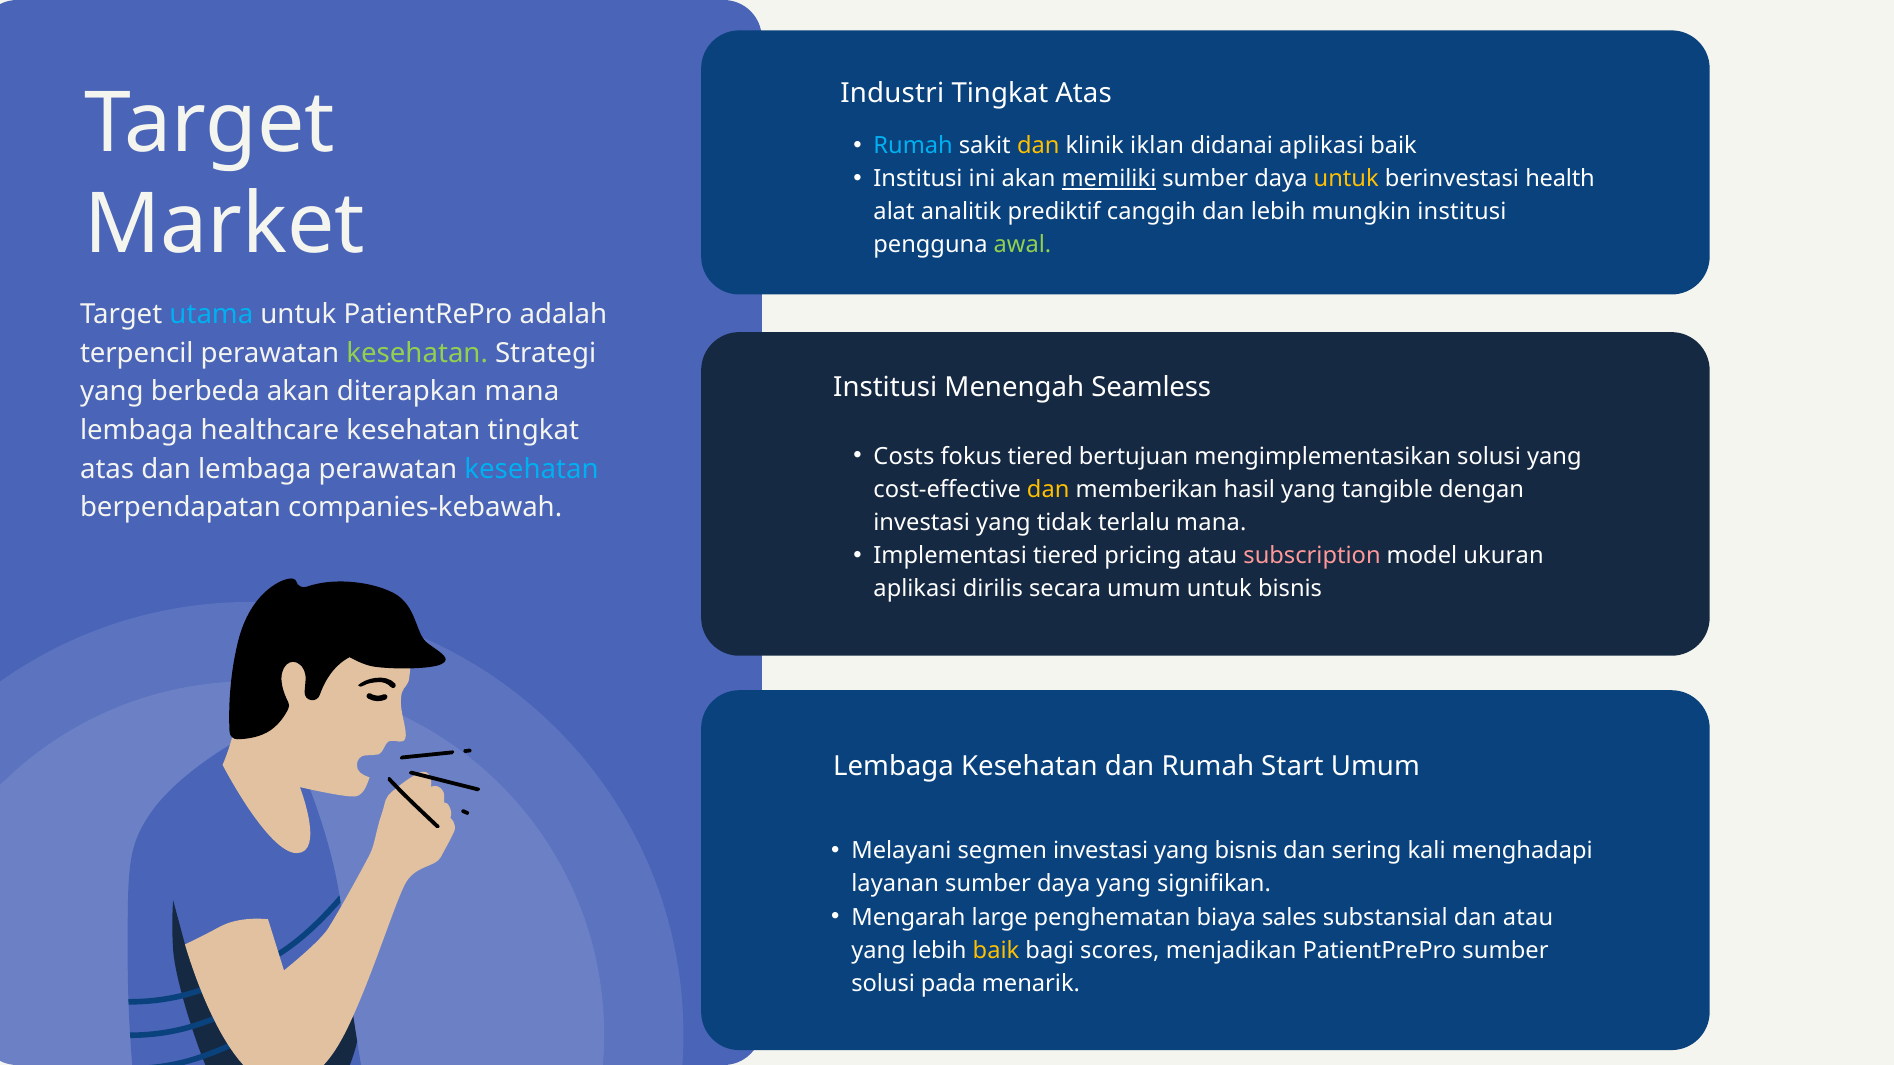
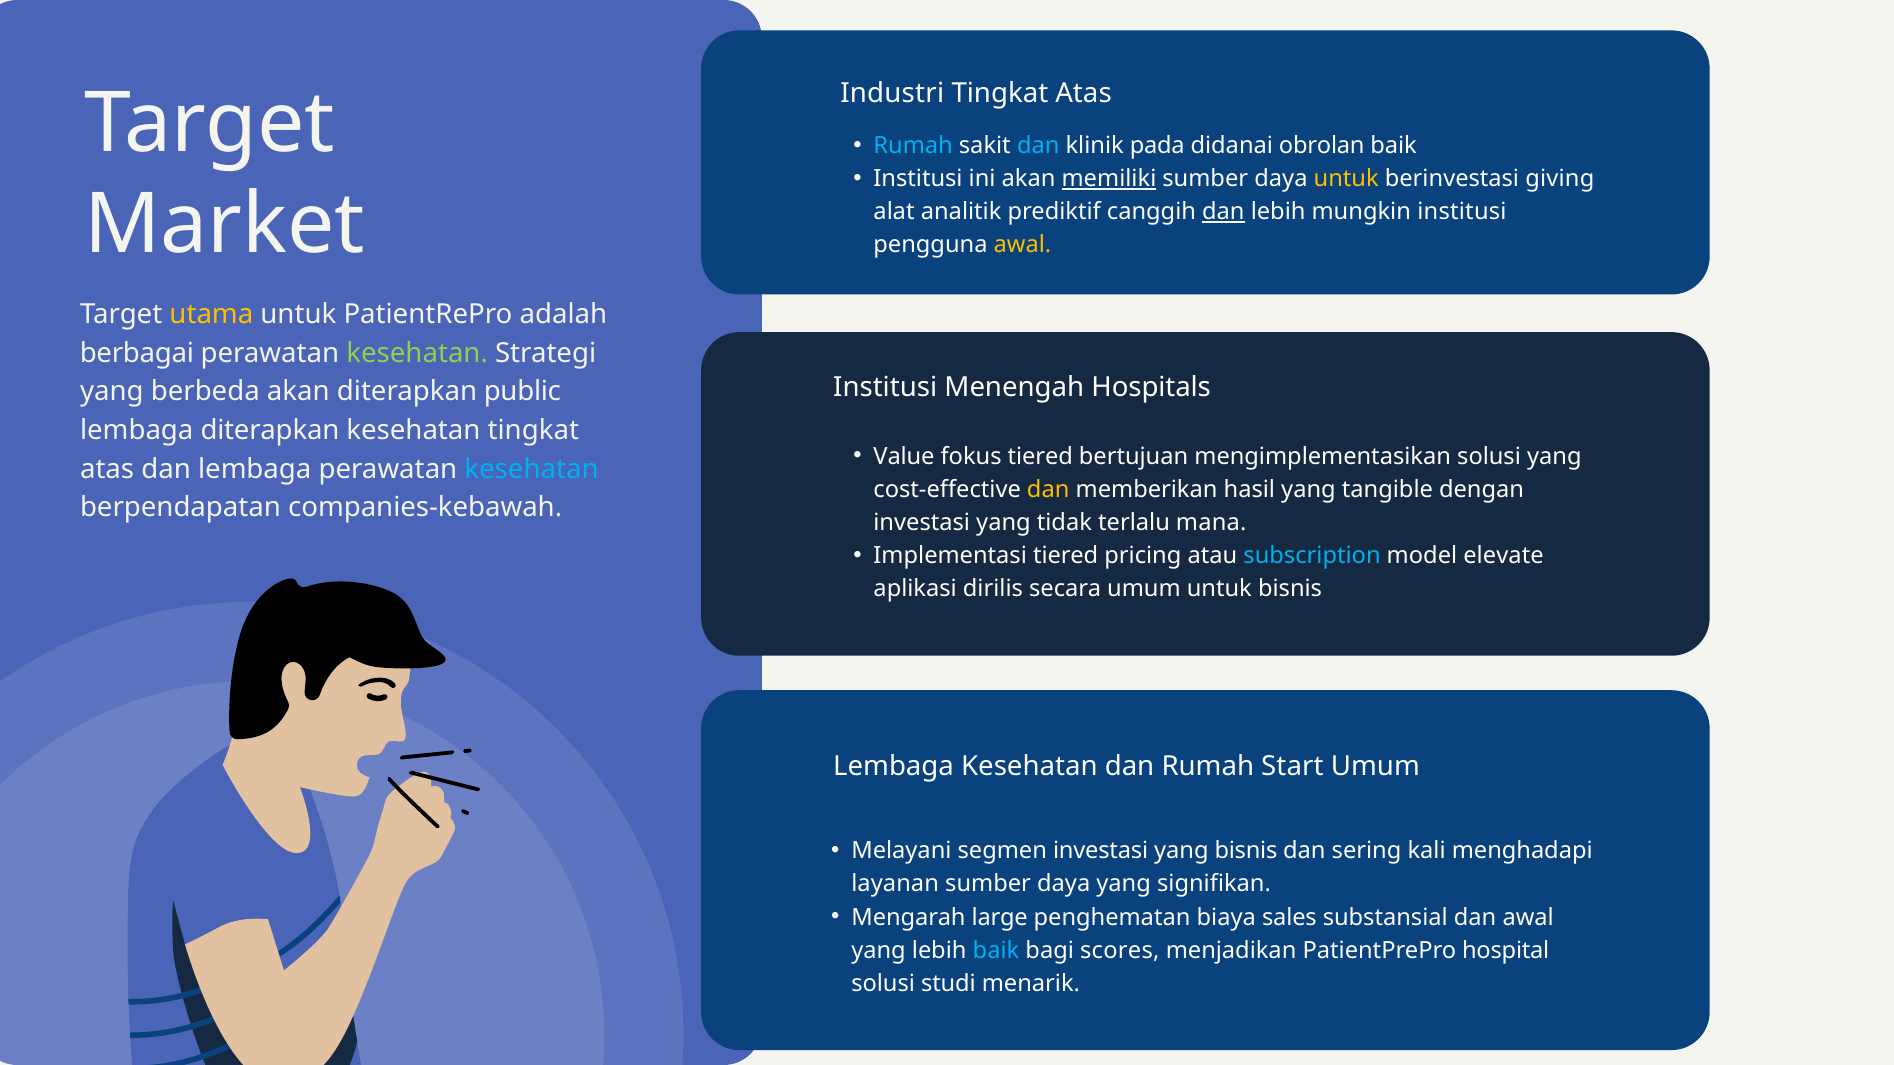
dan colour: yellow -> light blue (1038, 146)
iklan: iklan -> pada (1157, 146)
didanai aplikasi: aplikasi -> obrolan (1322, 146)
health: health -> giving (1560, 179)
dan underline: none -> present (1223, 212)
awal colour: light green -> yellow (1023, 245)
utama colour: light blue -> yellow (211, 315)
terpencil: terpencil -> berbagai (137, 353)
Seamless: Seamless -> Hospitals (1151, 388)
diterapkan mana: mana -> public (522, 392)
lembaga healthcare: healthcare -> diterapkan (270, 431)
Costs: Costs -> Value (904, 456)
subscription colour: pink -> light blue (1312, 556)
ukuran: ukuran -> elevate (1504, 556)
dan atau: atau -> awal (1528, 918)
baik colour: yellow -> light blue (996, 951)
PatientPrePro sumber: sumber -> hospital (1506, 951)
pada: pada -> studi (948, 984)
